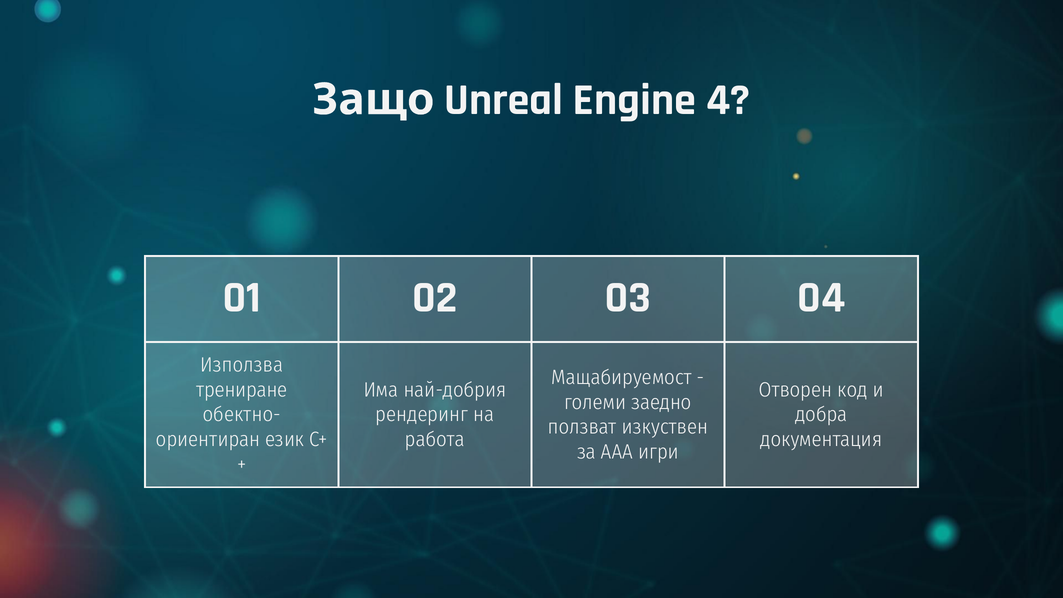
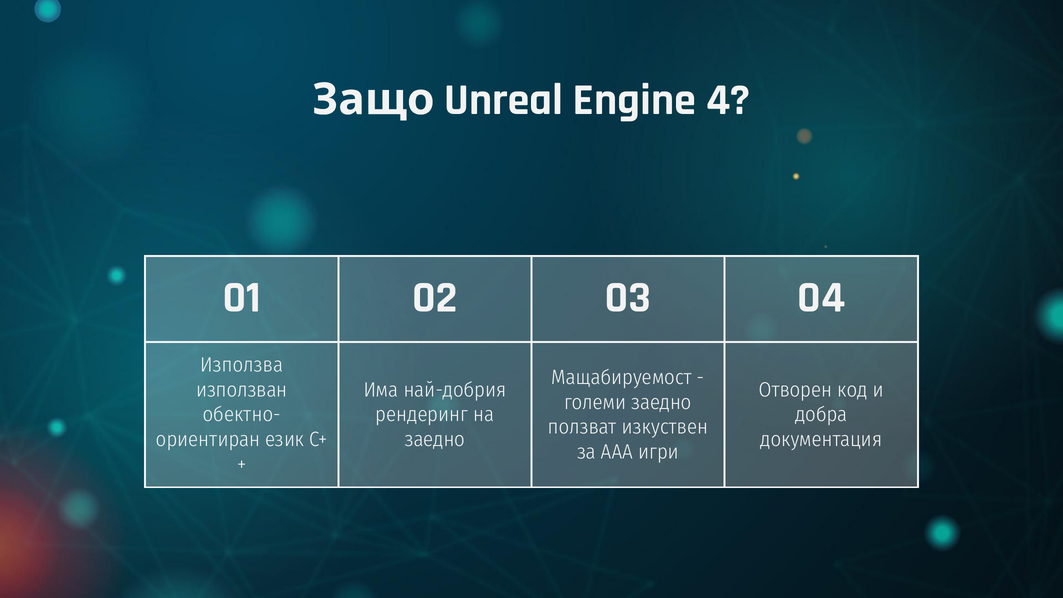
трениране: трениране -> използван (242, 390)
работа: работа -> заедно (435, 439)
